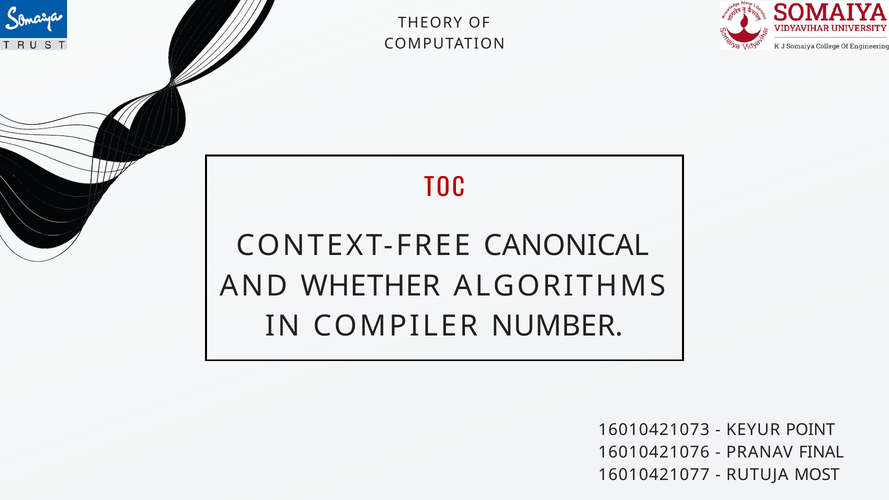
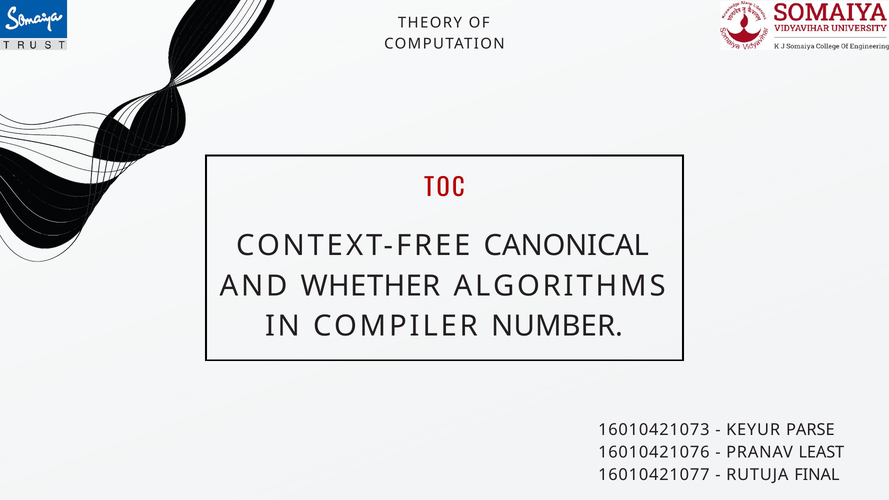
POINT: POINT -> PARSE (810, 430)
FINAL: FINAL -> LEAST (821, 452)
MOST: MOST -> FINAL (817, 475)
